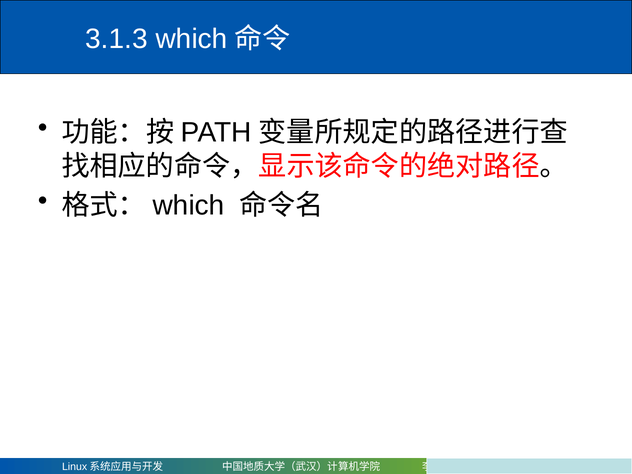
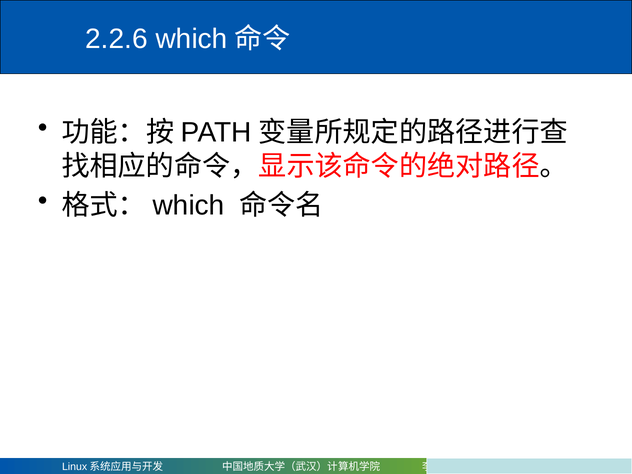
3.1.3: 3.1.3 -> 2.2.6 (117, 39)
